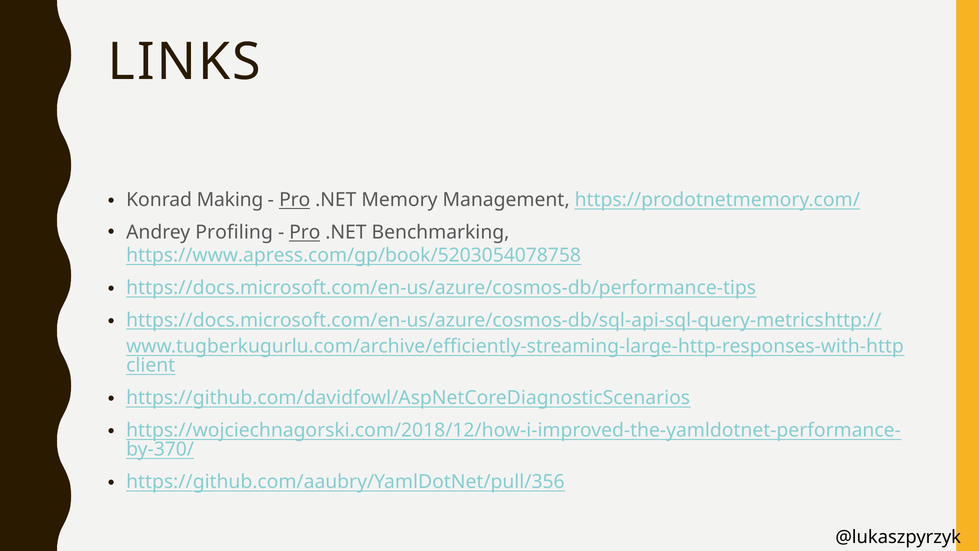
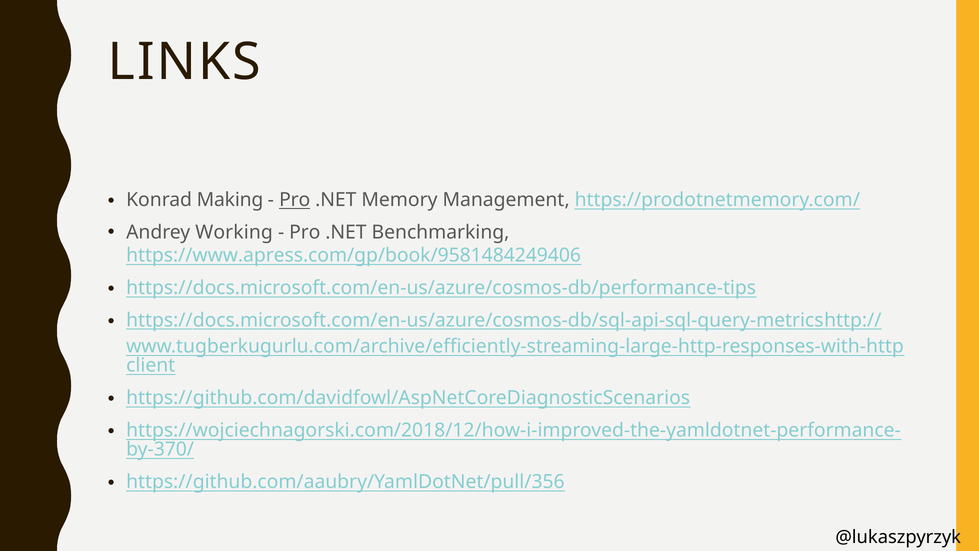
Profiling: Profiling -> Working (234, 232)
Pro underline: present -> none (305, 232)
https://www.apress.com/gp/book/5203054078758: https://www.apress.com/gp/book/5203054078758 -> https://www.apress.com/gp/book/9581484249406 (354, 255)
